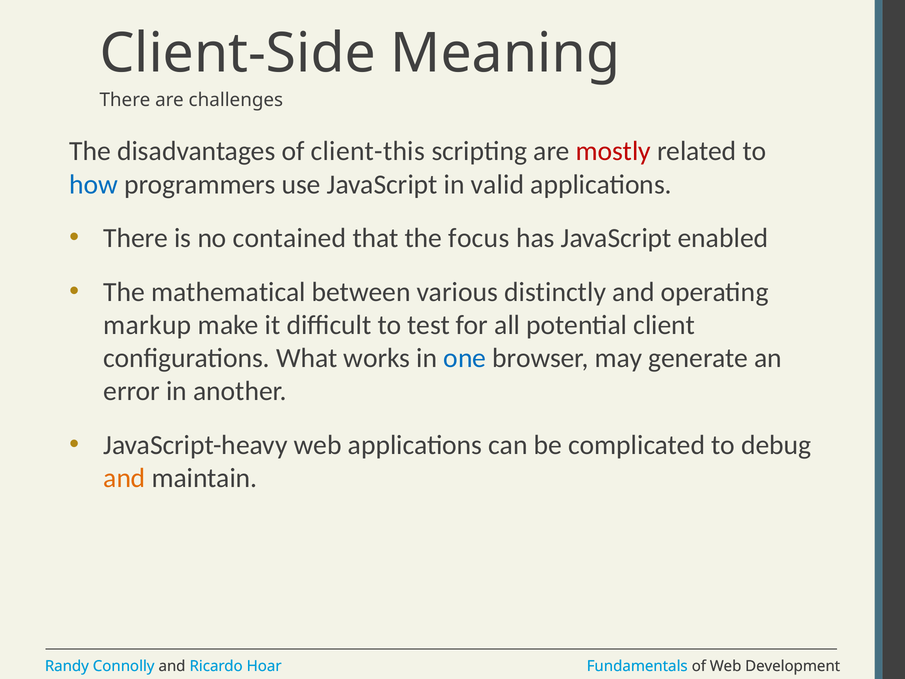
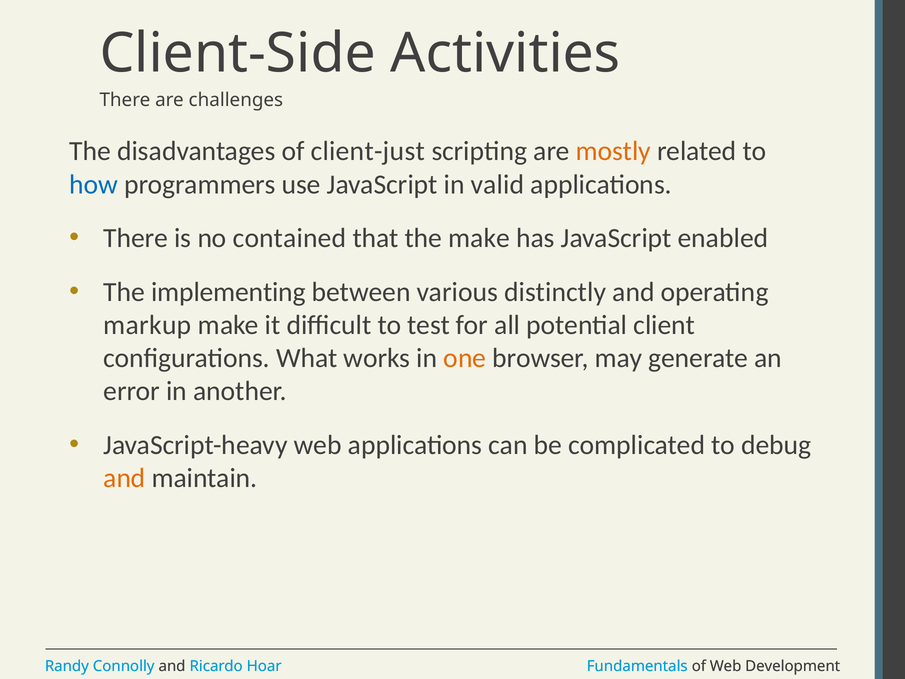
Meaning: Meaning -> Activities (505, 54)
client-this: client-this -> client-just (368, 151)
mostly colour: red -> orange (613, 151)
the focus: focus -> make (479, 238)
mathematical: mathematical -> implementing (228, 292)
one colour: blue -> orange (465, 358)
